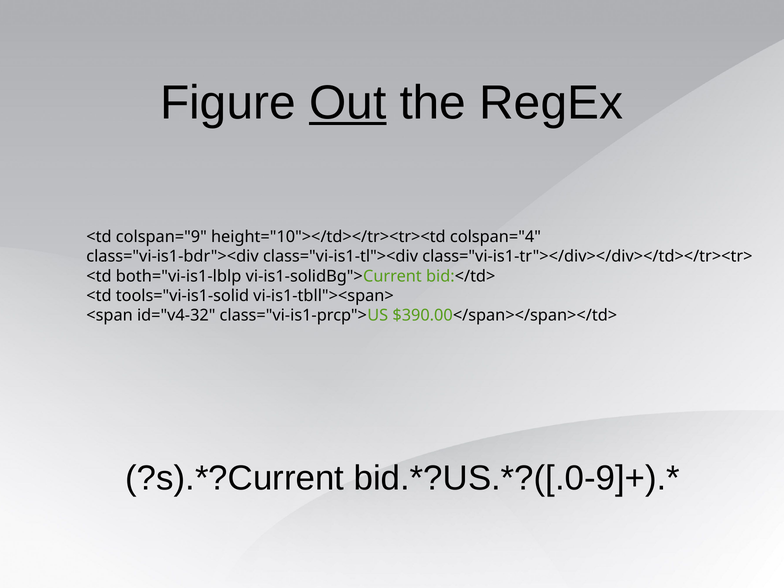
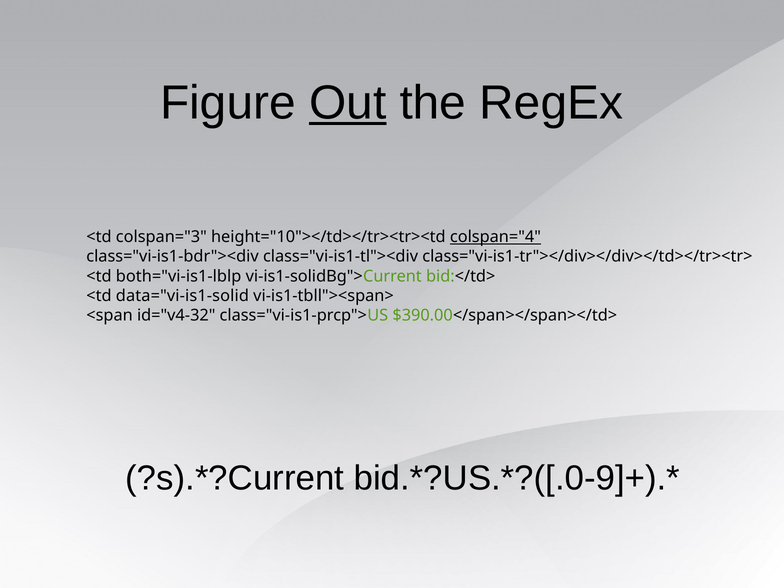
colspan="9: colspan="9 -> colspan="3 (161, 237)
colspan="4 underline: none -> present (495, 237)
tools="vi-is1-solid: tools="vi-is1-solid -> data="vi-is1-solid (182, 296)
